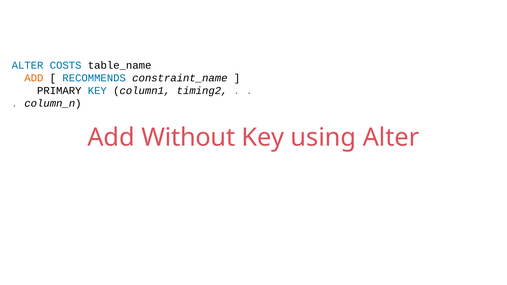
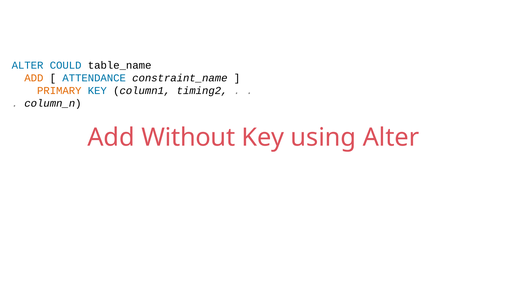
COSTS: COSTS -> COULD (66, 65)
RECOMMENDS: RECOMMENDS -> ATTENDANCE (94, 78)
PRIMARY colour: black -> orange (59, 91)
